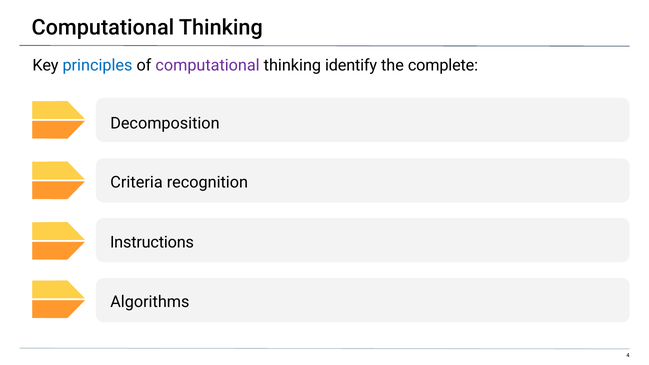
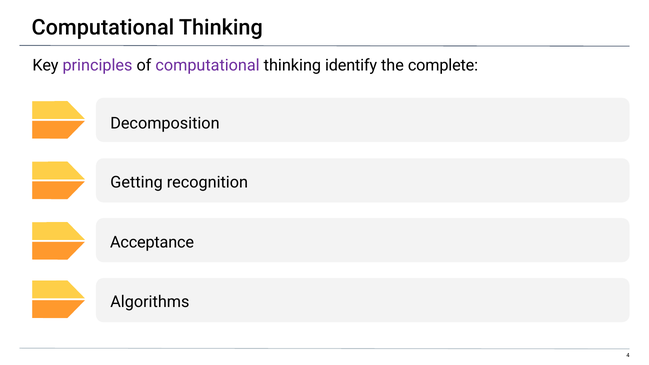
principles colour: blue -> purple (97, 65)
Criteria: Criteria -> Getting (137, 183)
Instructions: Instructions -> Acceptance (152, 242)
